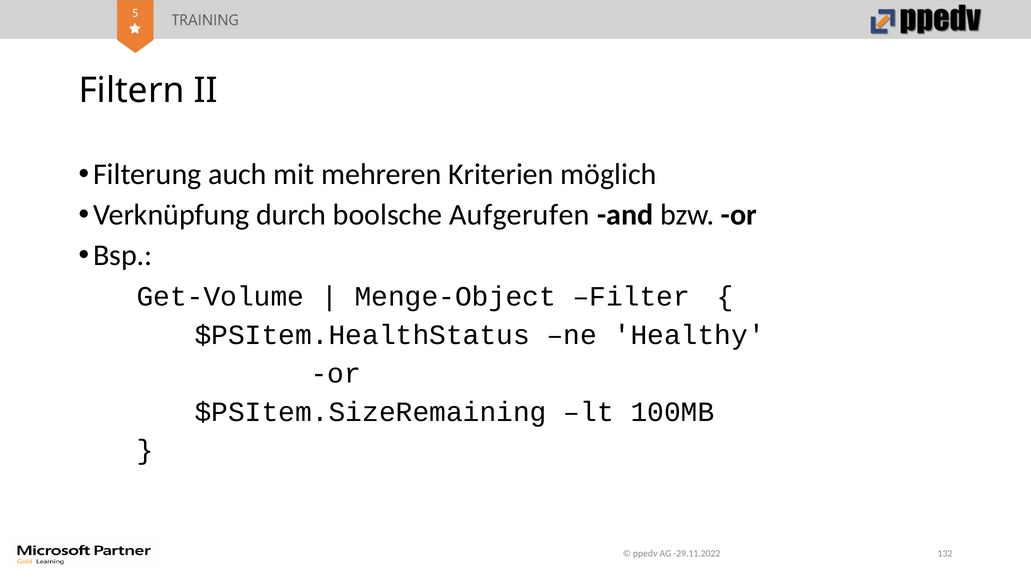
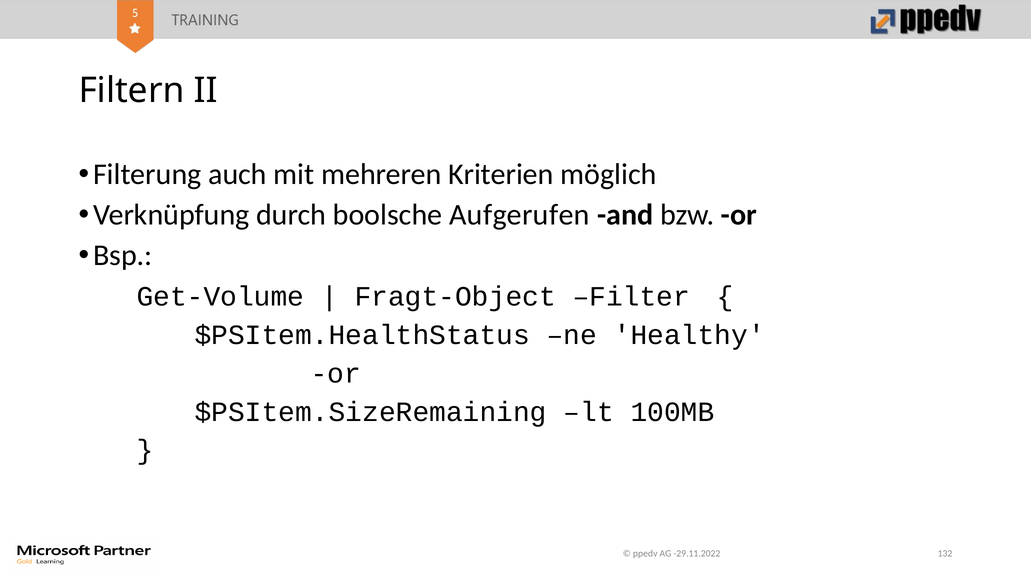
Menge-Object: Menge-Object -> Fragt-Object (455, 296)
